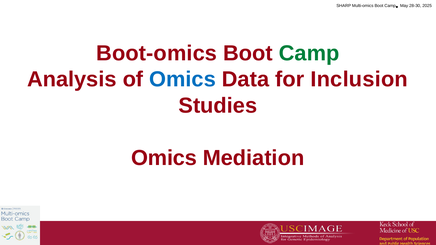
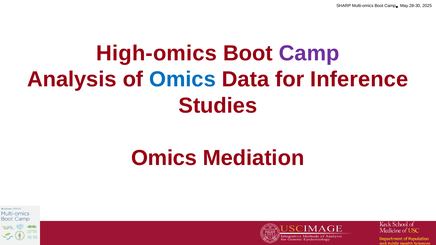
Boot-omics: Boot-omics -> High-omics (157, 53)
Camp colour: green -> purple (309, 53)
Inclusion: Inclusion -> Inference (359, 80)
